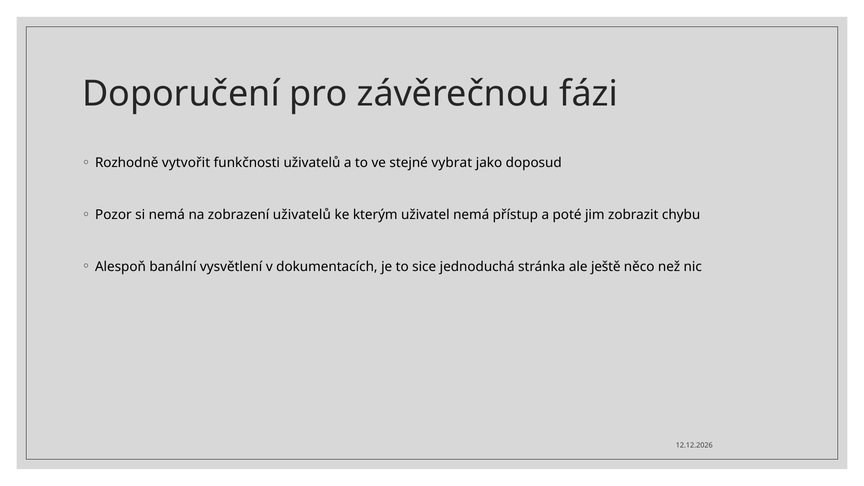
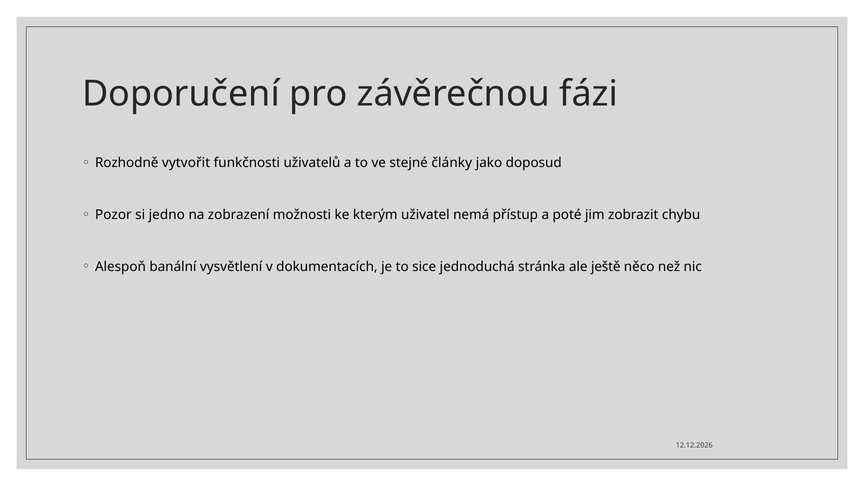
vybrat: vybrat -> články (452, 163)
si nemá: nemá -> jedno (167, 215)
zobrazení uživatelů: uživatelů -> možnosti (302, 215)
